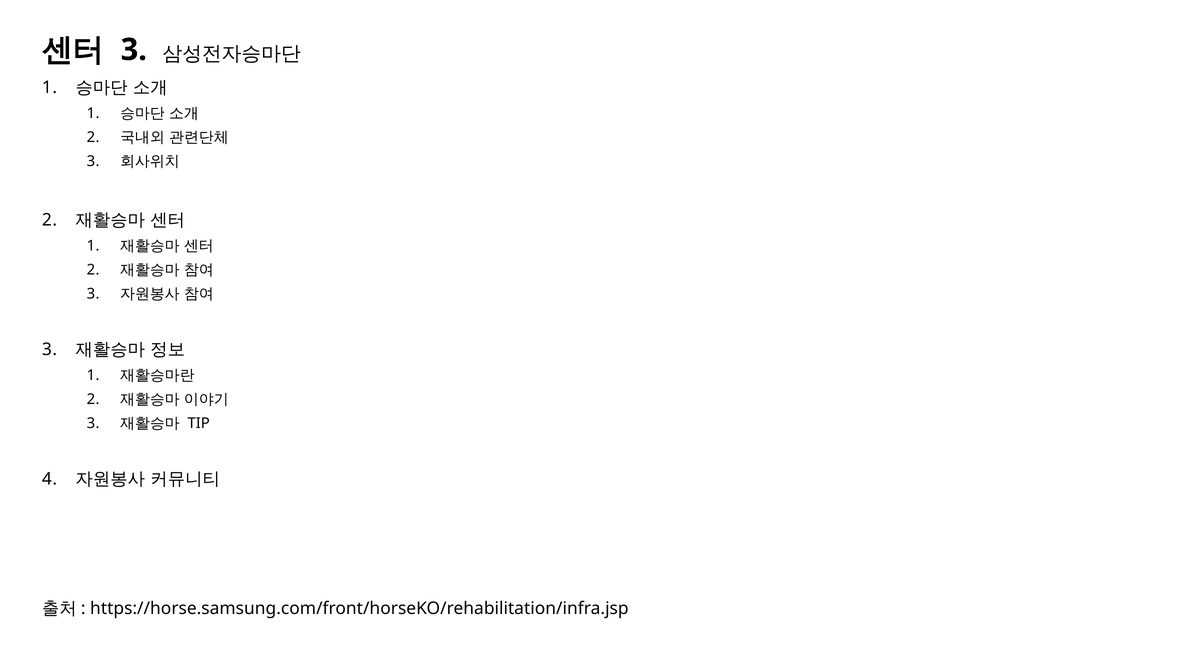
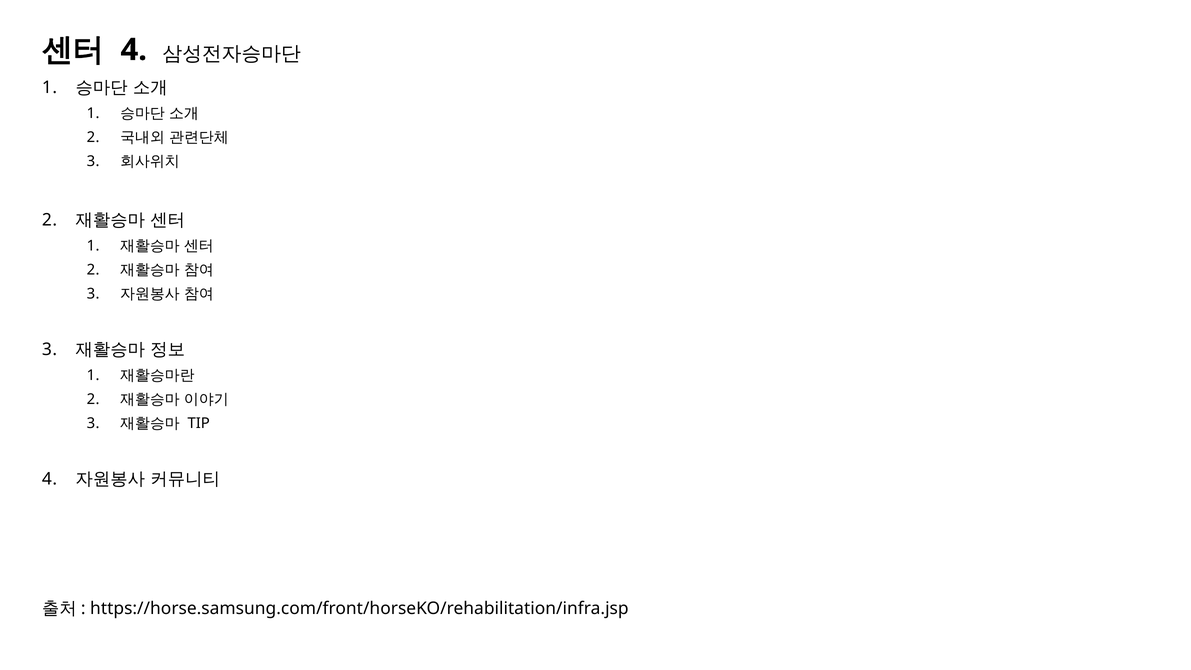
3: 3 -> 4 (134, 50)
